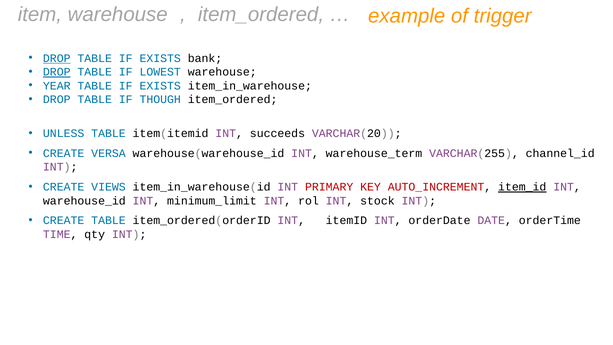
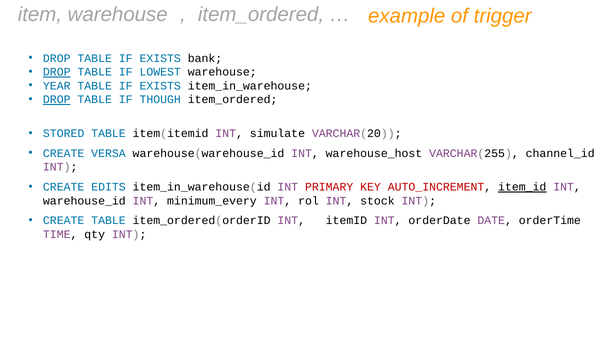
DROP underline: present -> none (57, 58)
DROP underline: none -> present (57, 100)
UNLESS: UNLESS -> STORED (64, 133)
succeeds: succeeds -> simulate (277, 133)
warehouse_term: warehouse_term -> warehouse_host (374, 153)
VIEWS: VIEWS -> EDITS (108, 187)
minimum_limit: minimum_limit -> minimum_every (212, 201)
